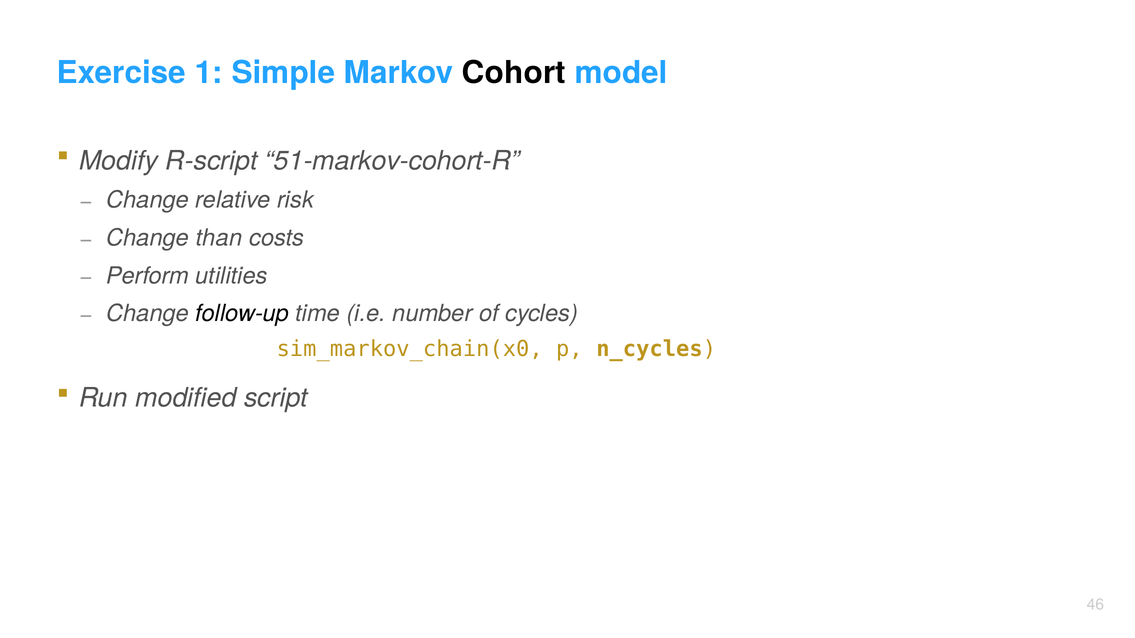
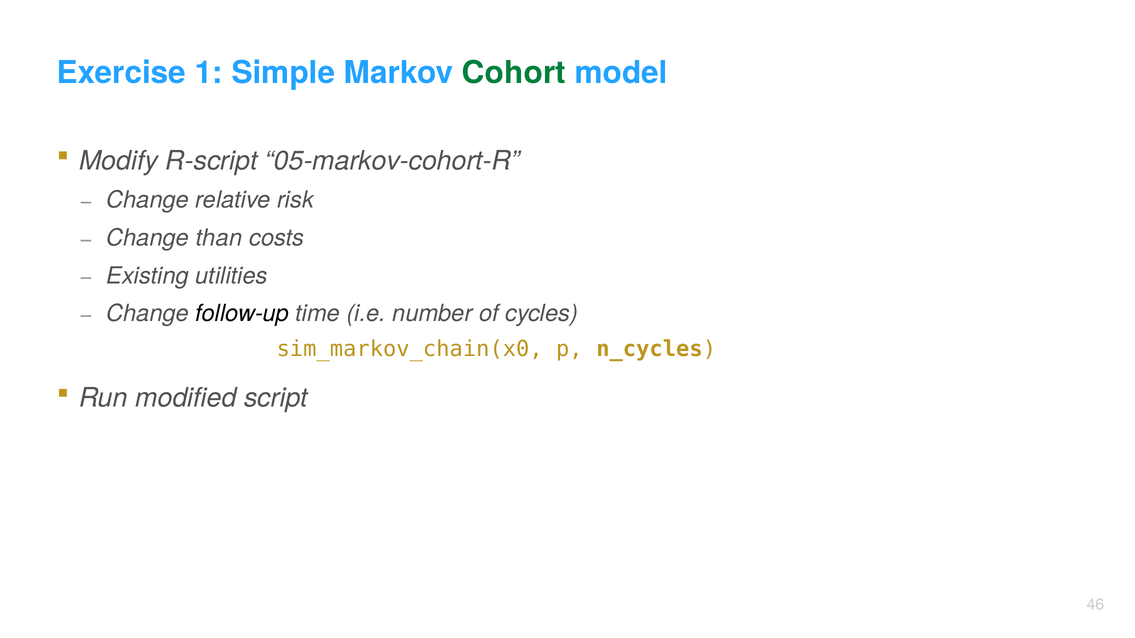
Cohort colour: black -> green (514, 73)
51-markov-cohort-R: 51-markov-cohort-R -> 05-markov-cohort-R (392, 161)
Perform: Perform -> Existing (148, 276)
